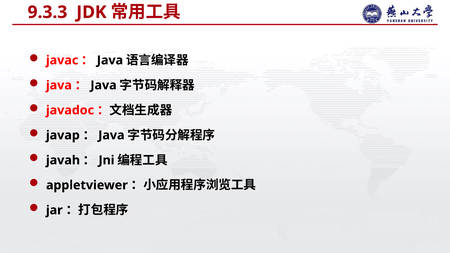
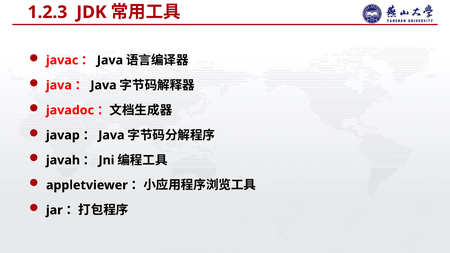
9.3.3: 9.3.3 -> 1.2.3 (47, 12)
